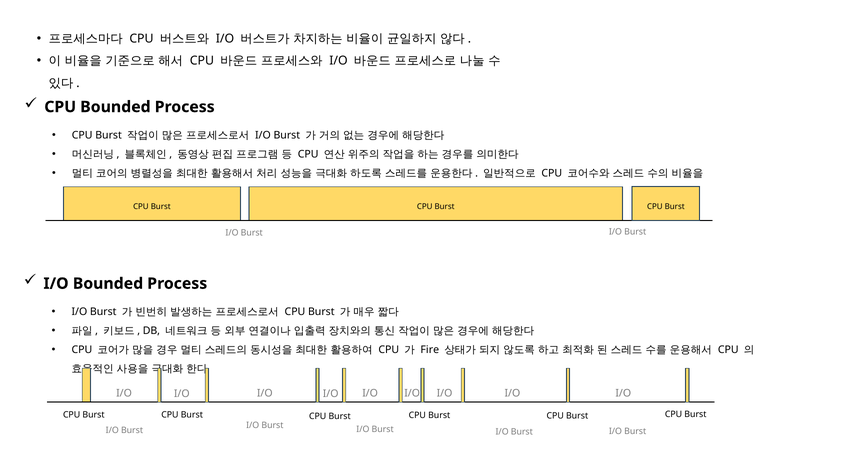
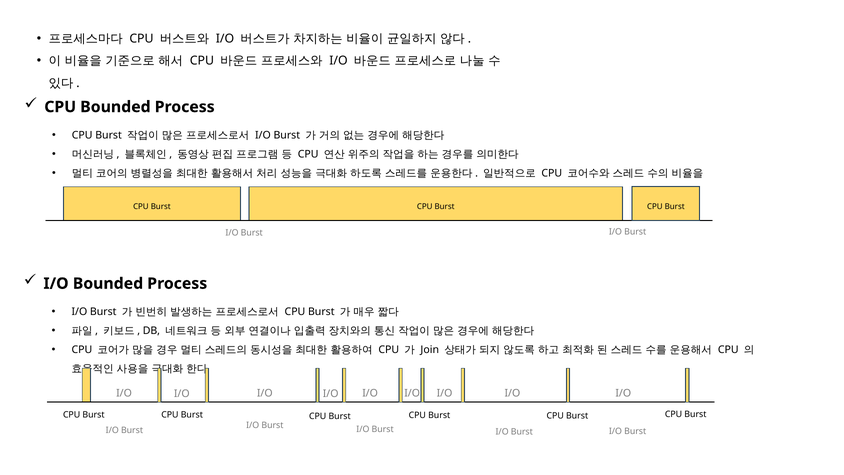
Fire: Fire -> Join (430, 350)
